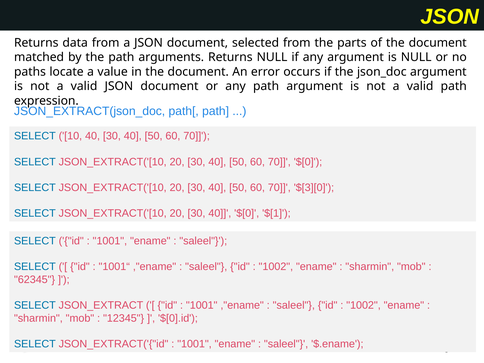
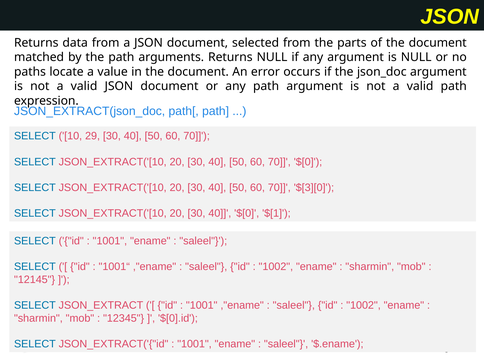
10 40: 40 -> 29 (93, 136)
62345: 62345 -> 12145 (35, 280)
